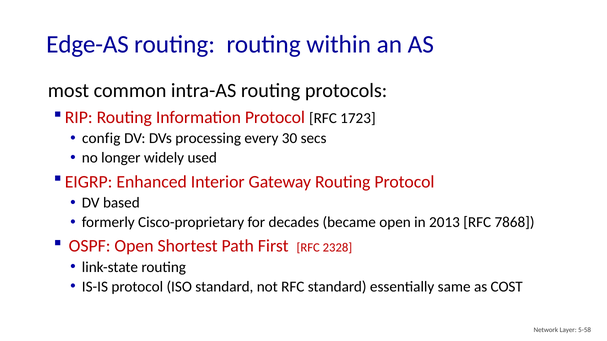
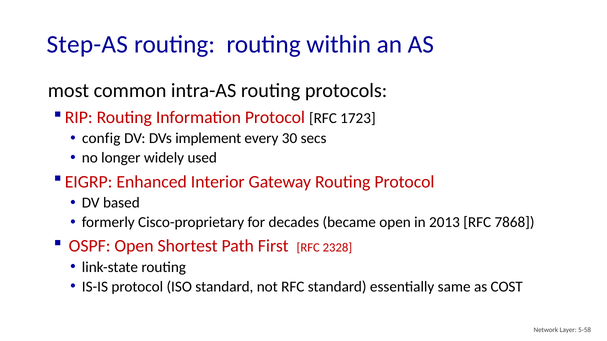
Edge-AS: Edge-AS -> Step-AS (87, 45)
processing: processing -> implement (208, 138)
